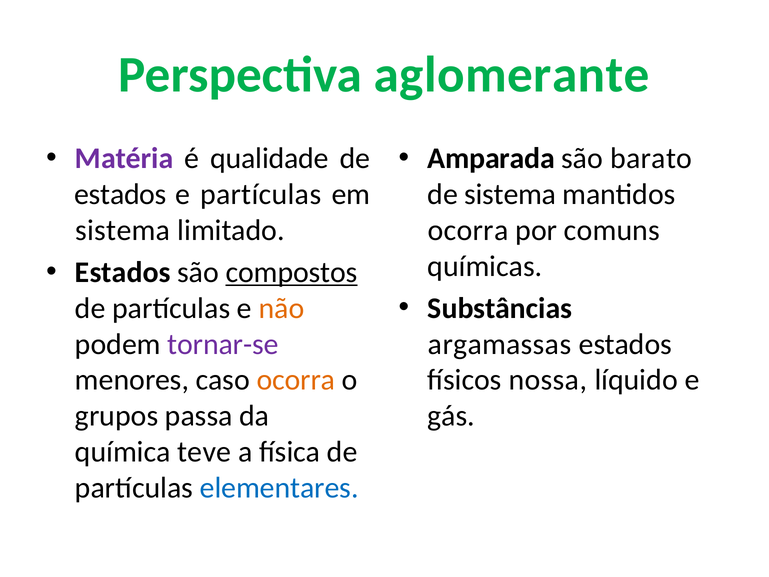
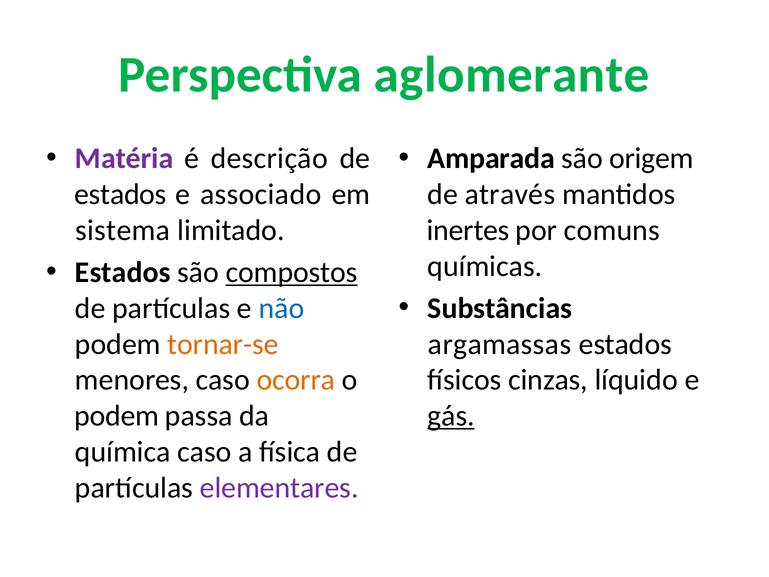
qualidade: qualidade -> descrição (269, 158)
barato: barato -> origem (651, 158)
e partículas: partículas -> associado (261, 194)
de sistema: sistema -> através (510, 194)
ocorra: ocorra -> inertes (468, 230)
não colour: orange -> blue (281, 308)
tornar-se colour: purple -> orange (223, 344)
nossa: nossa -> cinzas (548, 380)
grupos: grupos -> podem (117, 416)
gás underline: none -> present (451, 416)
química teve: teve -> caso (204, 452)
elementares colour: blue -> purple (279, 488)
